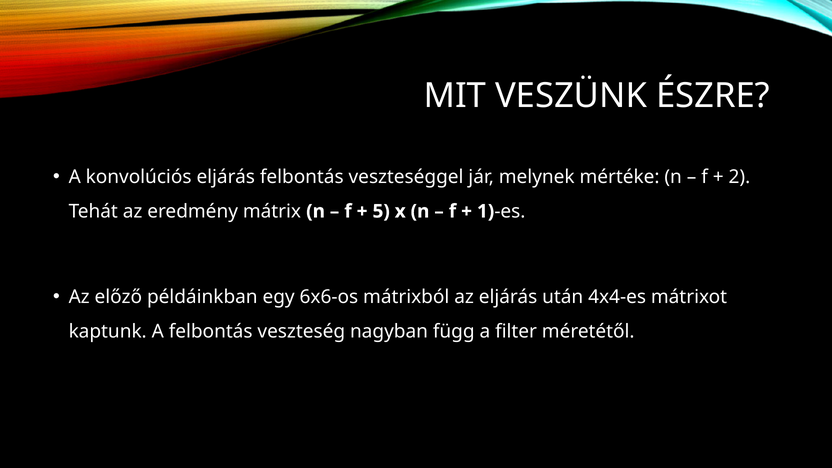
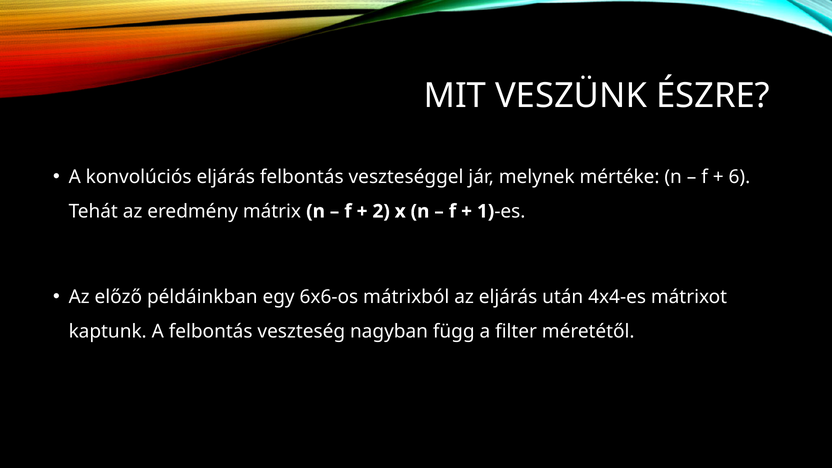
2: 2 -> 6 (739, 177)
5: 5 -> 2 (381, 211)
